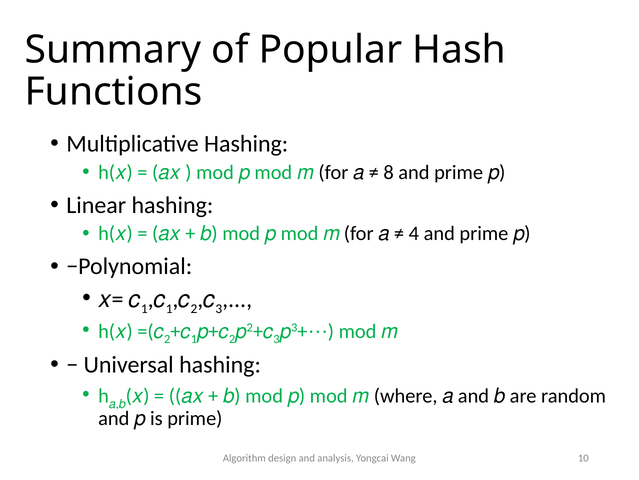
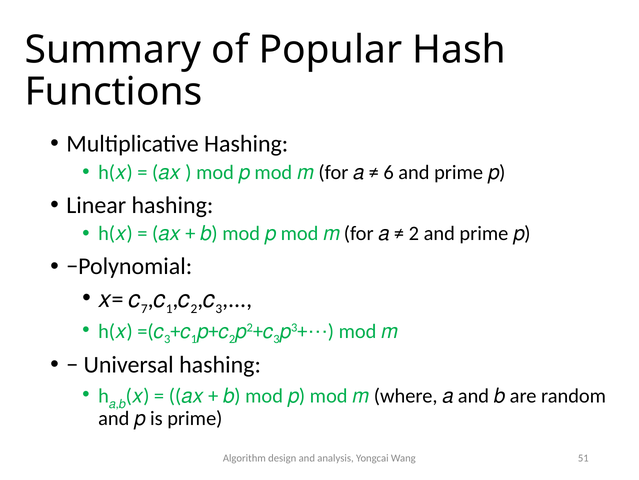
8: 8 -> 6 (389, 172)
4: 4 -> 2 (414, 233)
1: 1 -> 7 (144, 308)
2: 2 -> 3 (167, 339)
10: 10 -> 51 (583, 458)
